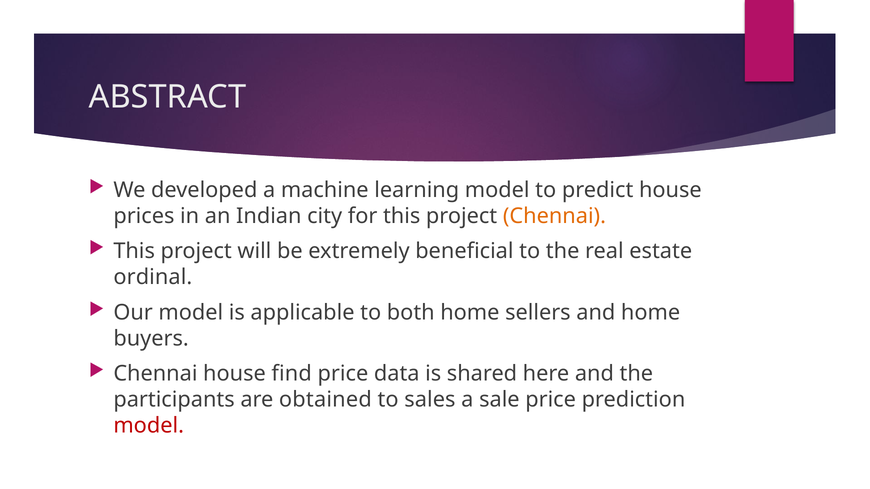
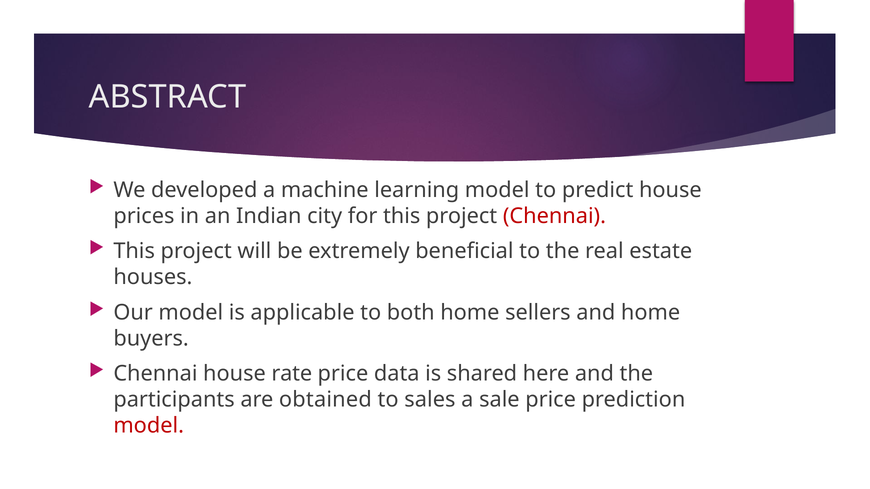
Chennai colour: orange -> red (554, 216)
ordinal: ordinal -> houses (153, 278)
find: find -> rate (292, 374)
